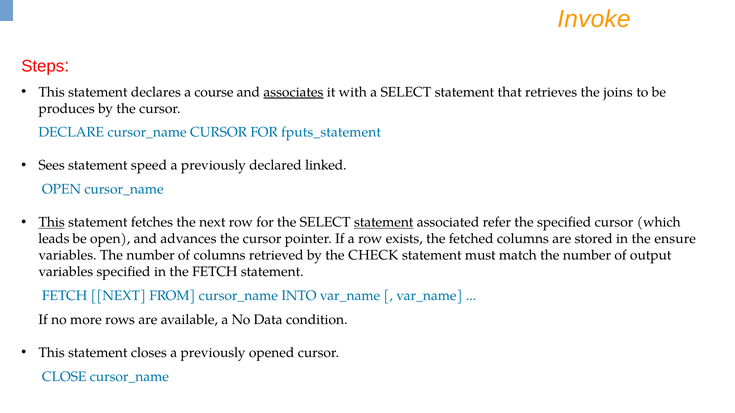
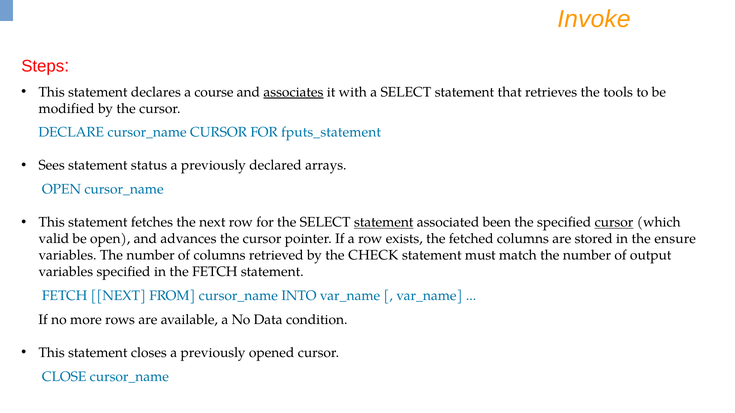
joins: joins -> tools (618, 92)
produces: produces -> modified (67, 109)
speed: speed -> status (149, 166)
linked: linked -> arrays (326, 166)
This underline: present -> none (52, 223)
refer: refer -> been (497, 223)
cursor underline: none -> present (614, 223)
leads: leads -> valid (54, 239)
